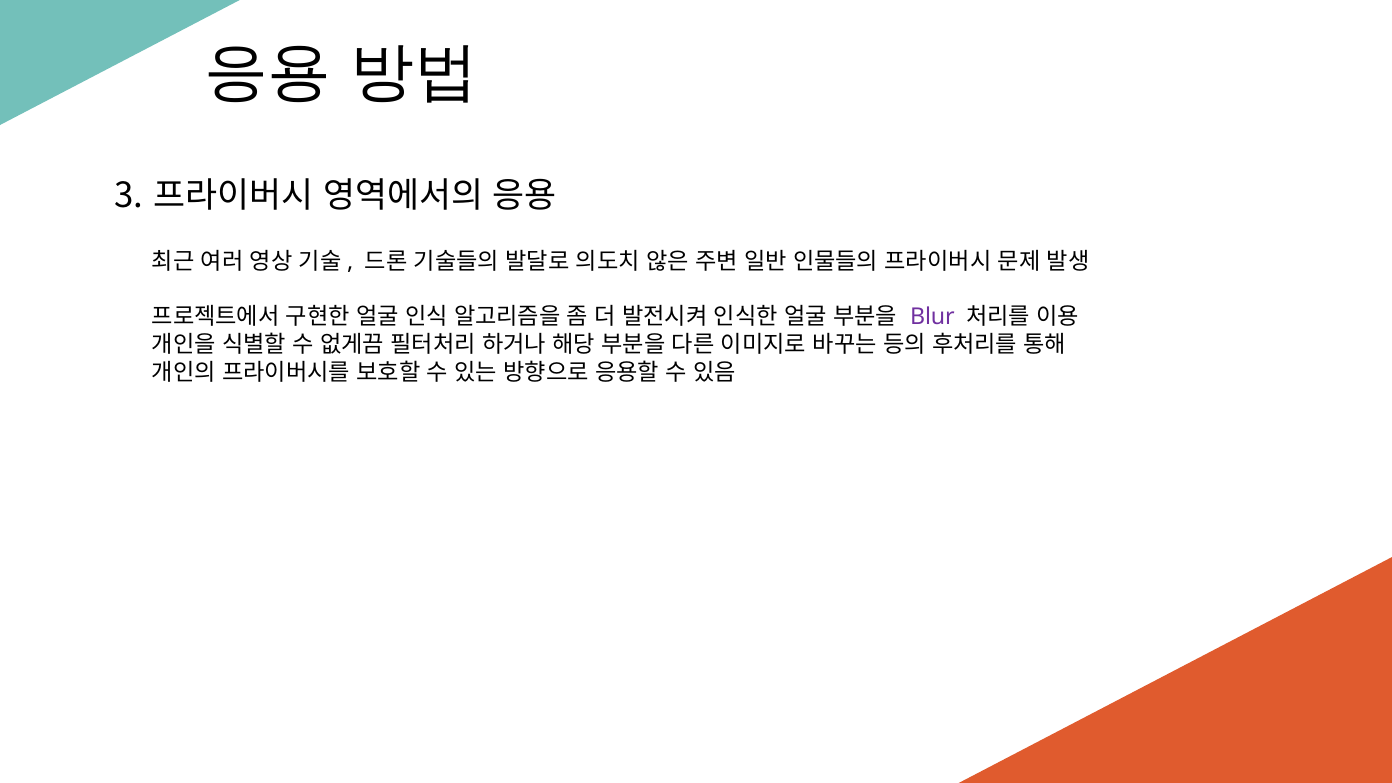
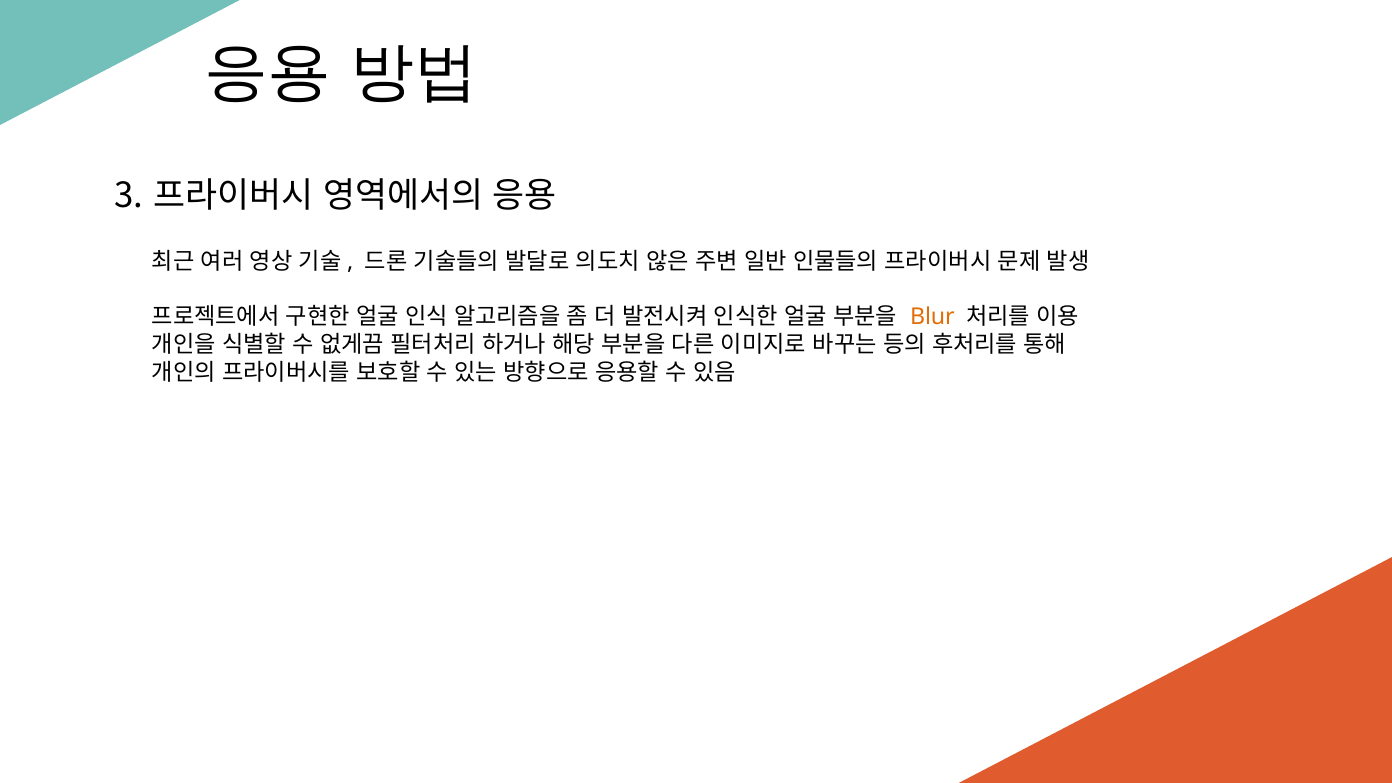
Blur colour: purple -> orange (932, 317)
